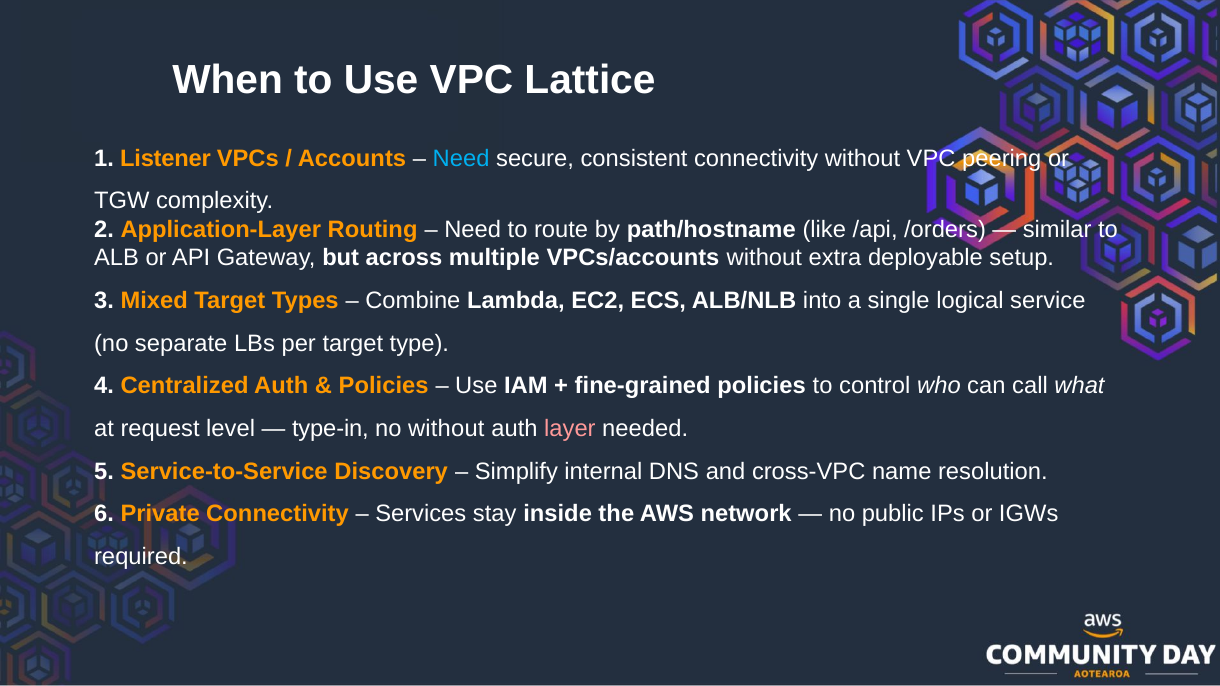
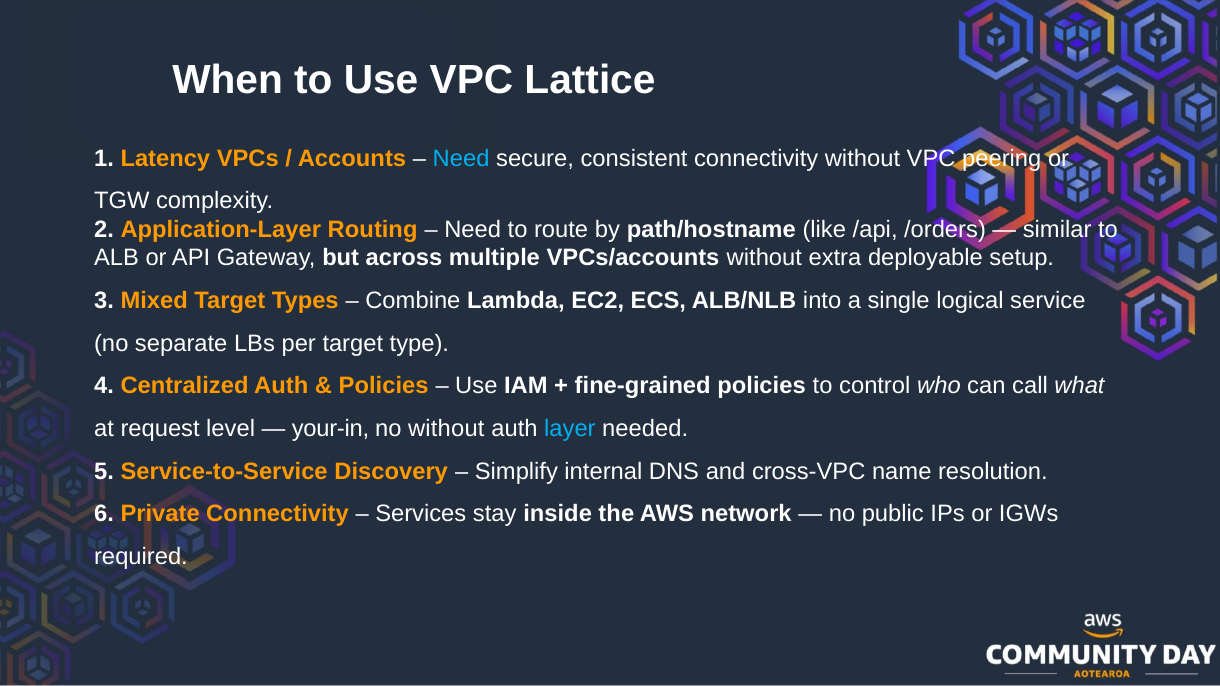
Listener: Listener -> Latency (165, 158)
type-in: type-in -> your-in (330, 429)
layer colour: pink -> light blue (570, 429)
